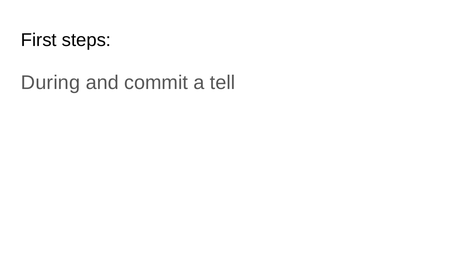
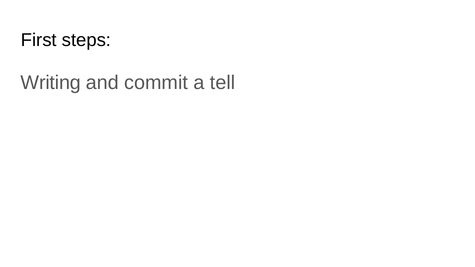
During: During -> Writing (51, 83)
